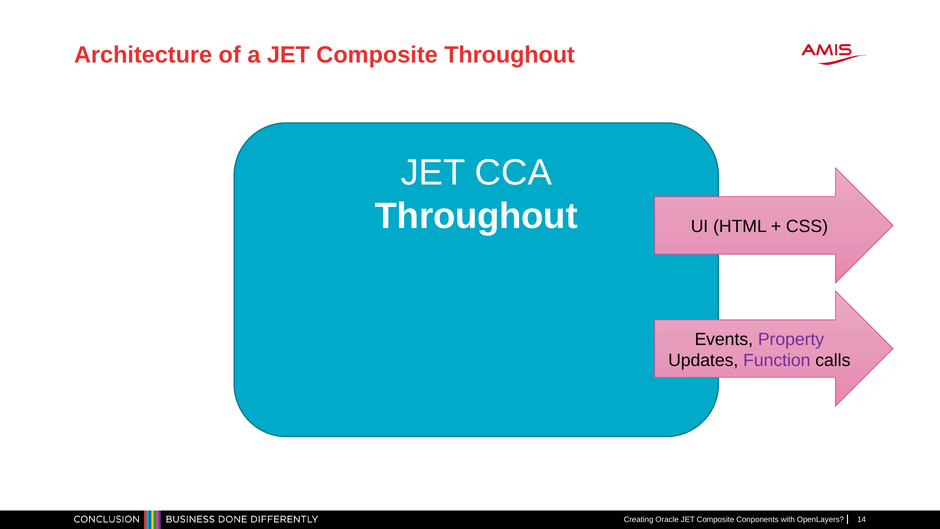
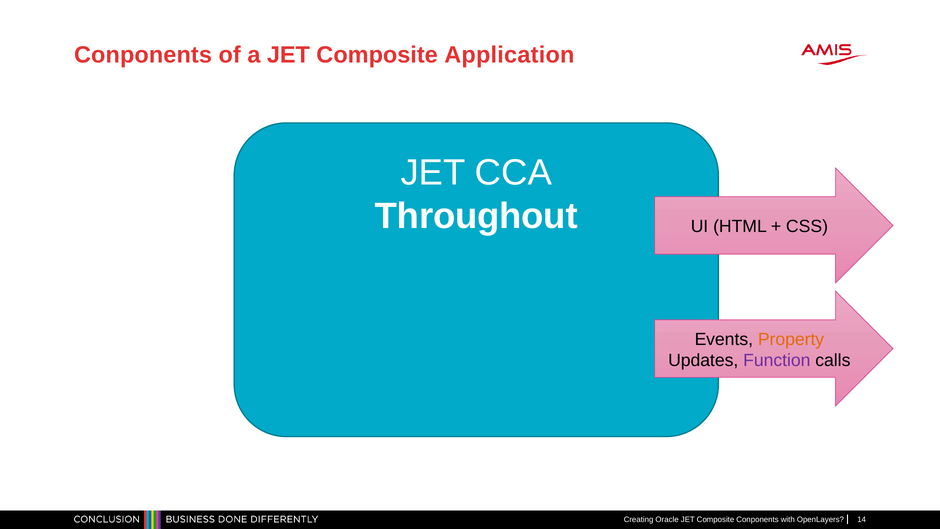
Architecture: Architecture -> Conponents (143, 55)
Composite Throughout: Throughout -> Application (509, 55)
Property colour: purple -> orange (791, 339)
